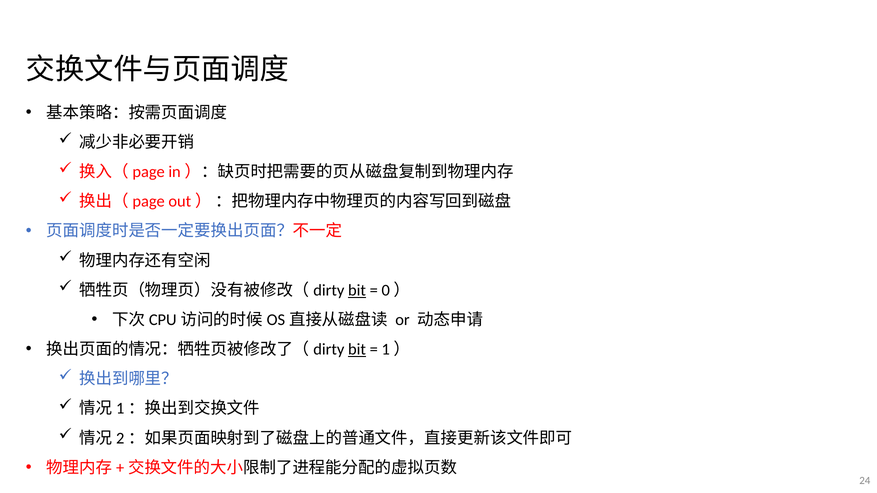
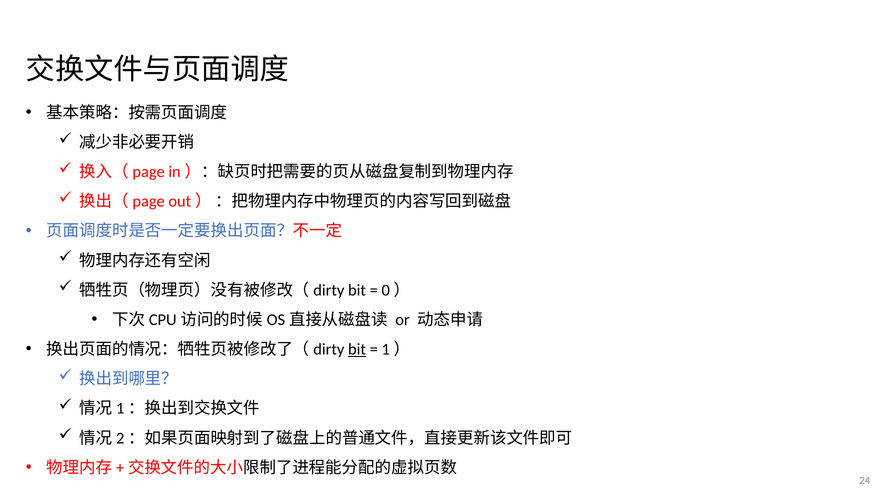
bit underline: present -> none (357, 290)
